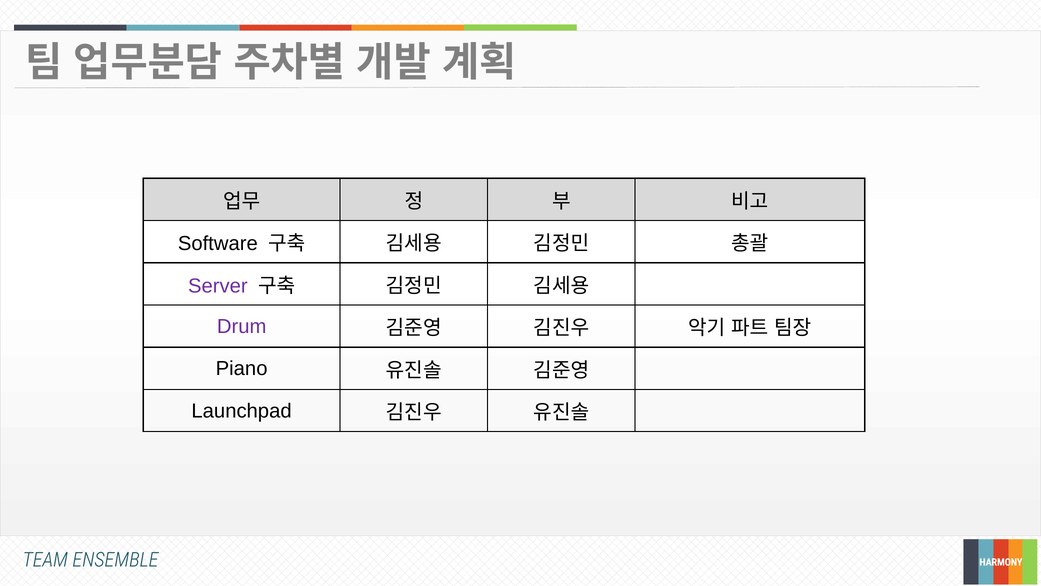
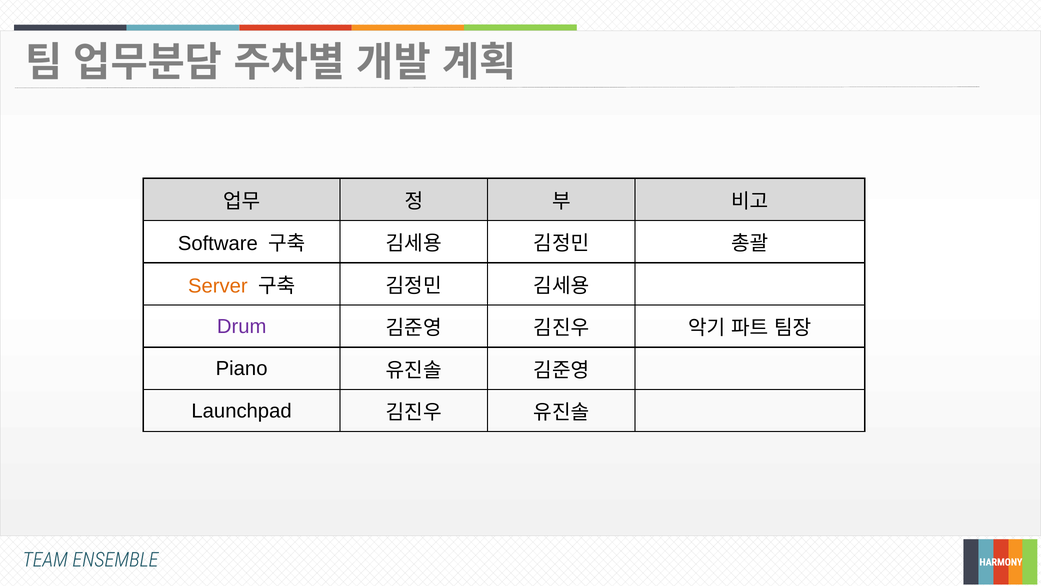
Server colour: purple -> orange (218, 286)
